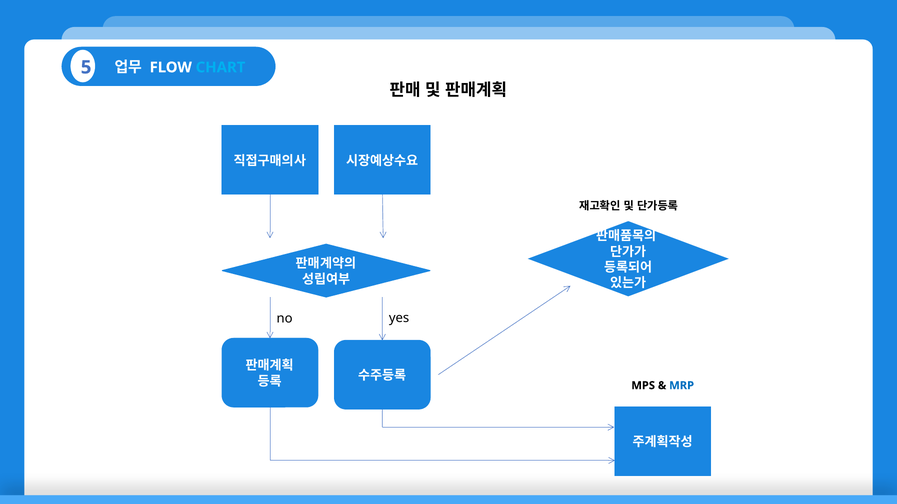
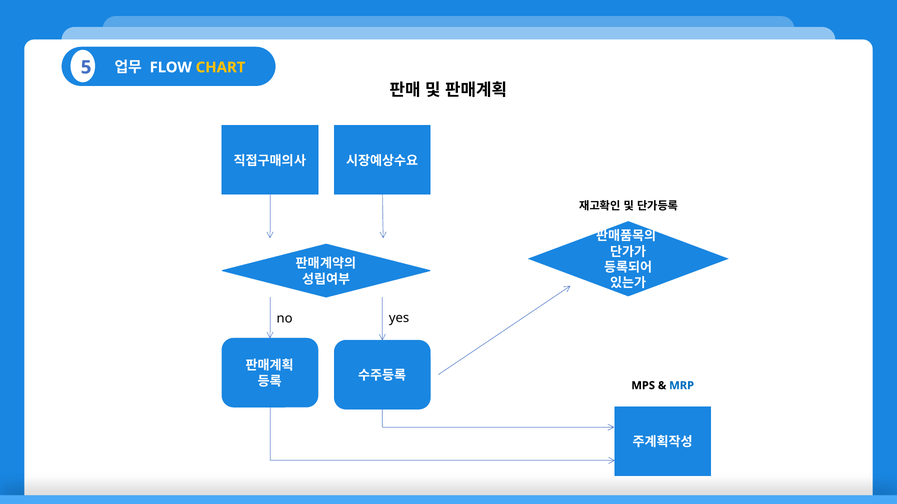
CHART colour: light blue -> yellow (221, 67)
